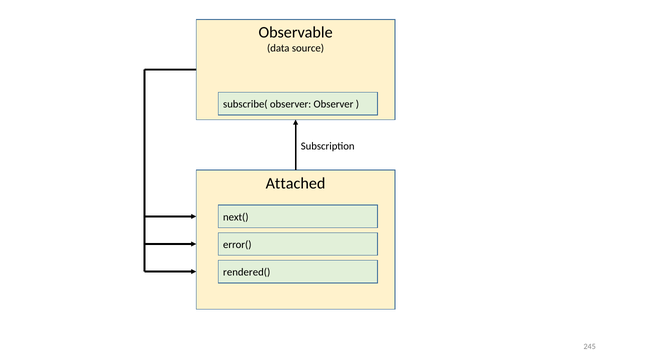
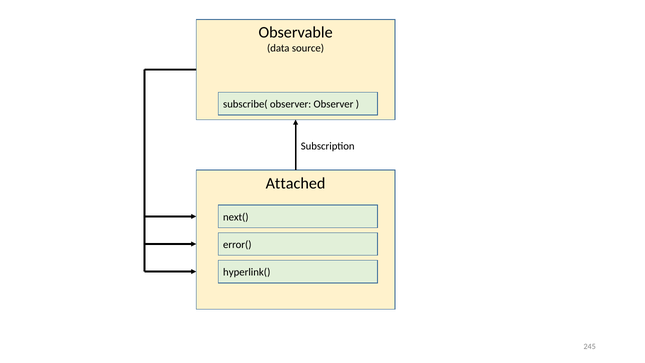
rendered(: rendered( -> hyperlink( (247, 272)
